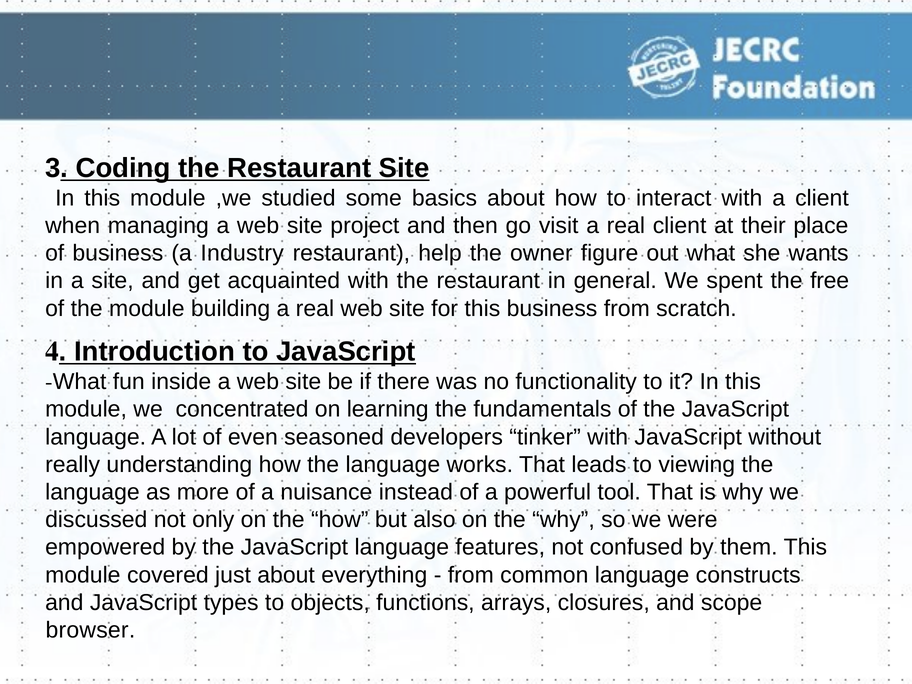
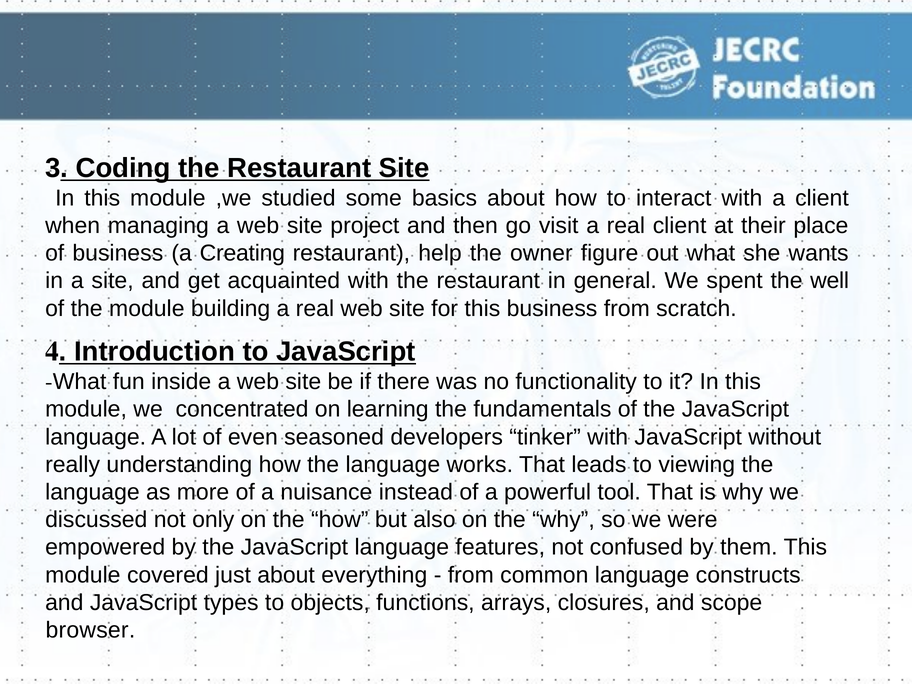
Industry: Industry -> Creating (242, 253)
free: free -> well (830, 281)
